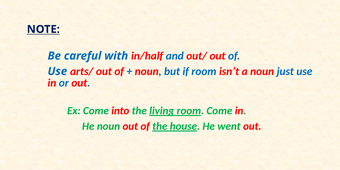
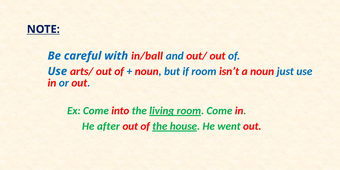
in/half: in/half -> in/ball (147, 56)
He noun: noun -> after (108, 126)
